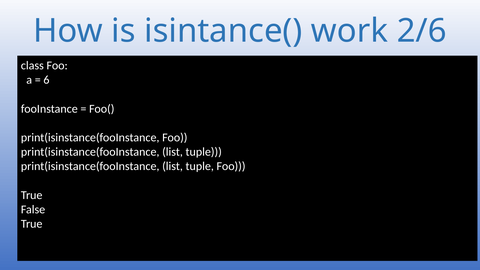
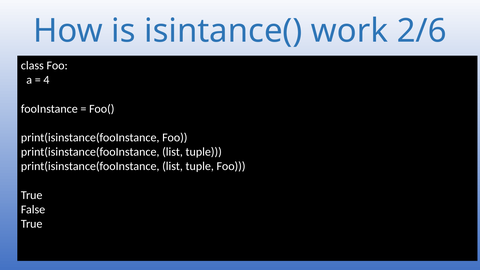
6: 6 -> 4 (46, 80)
